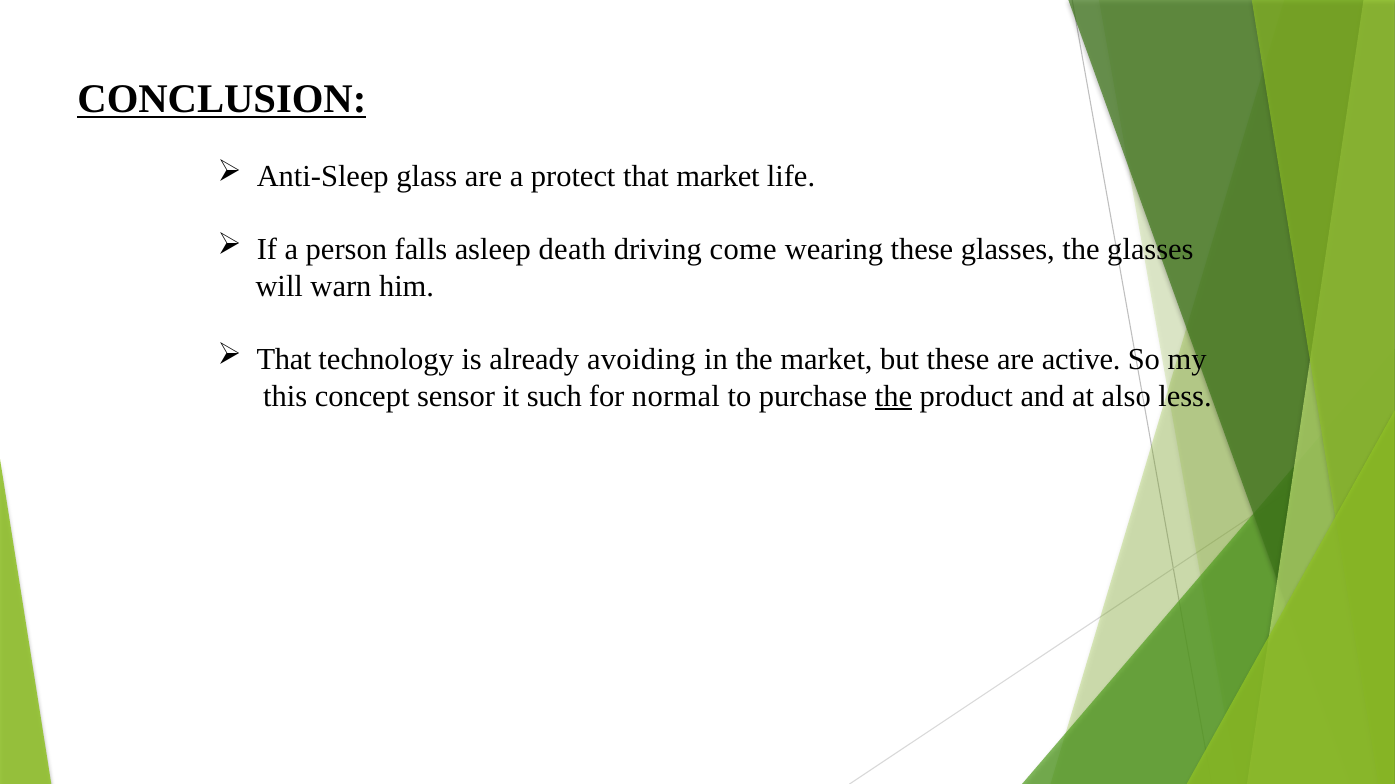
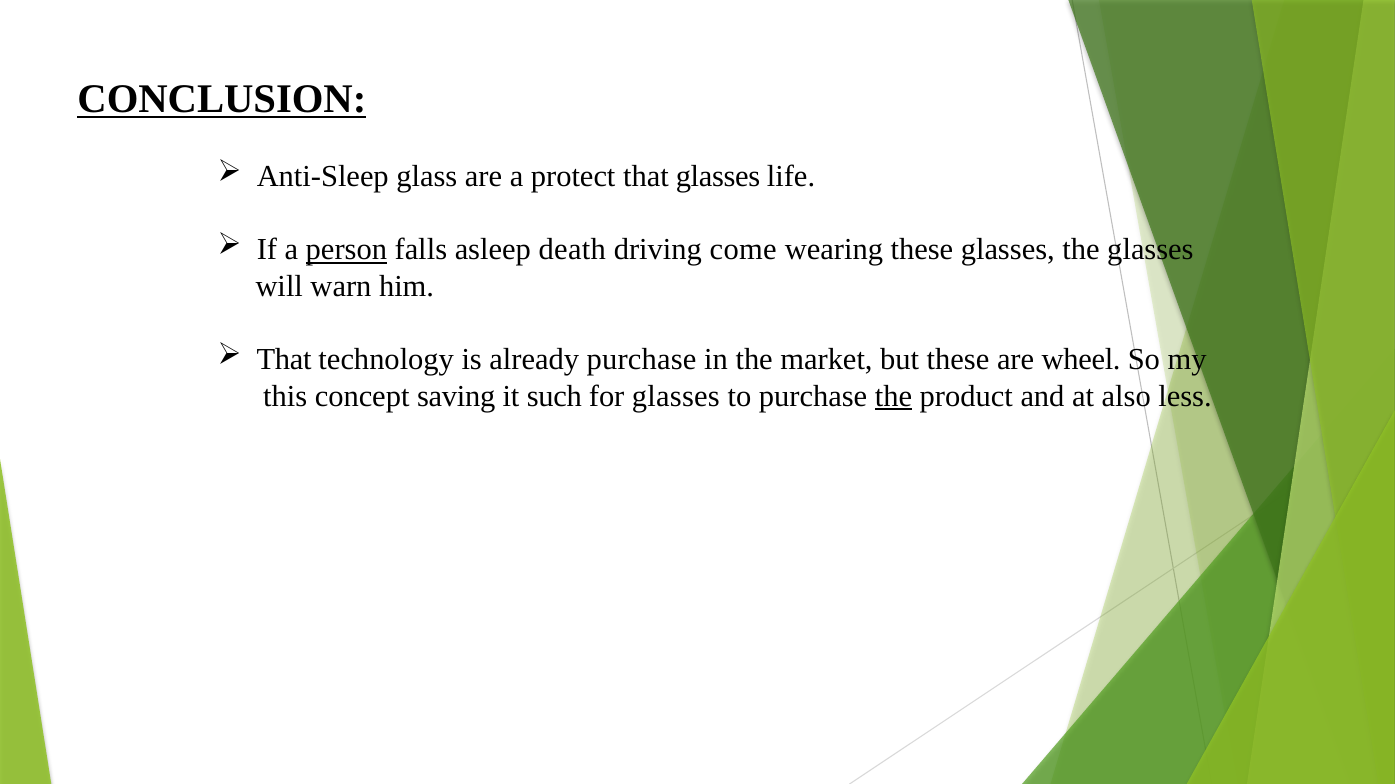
that market: market -> glasses (718, 177)
person underline: none -> present (346, 250)
already avoiding: avoiding -> purchase (642, 360)
active: active -> wheel (1081, 360)
sensor: sensor -> saving (456, 397)
for normal: normal -> glasses (676, 397)
